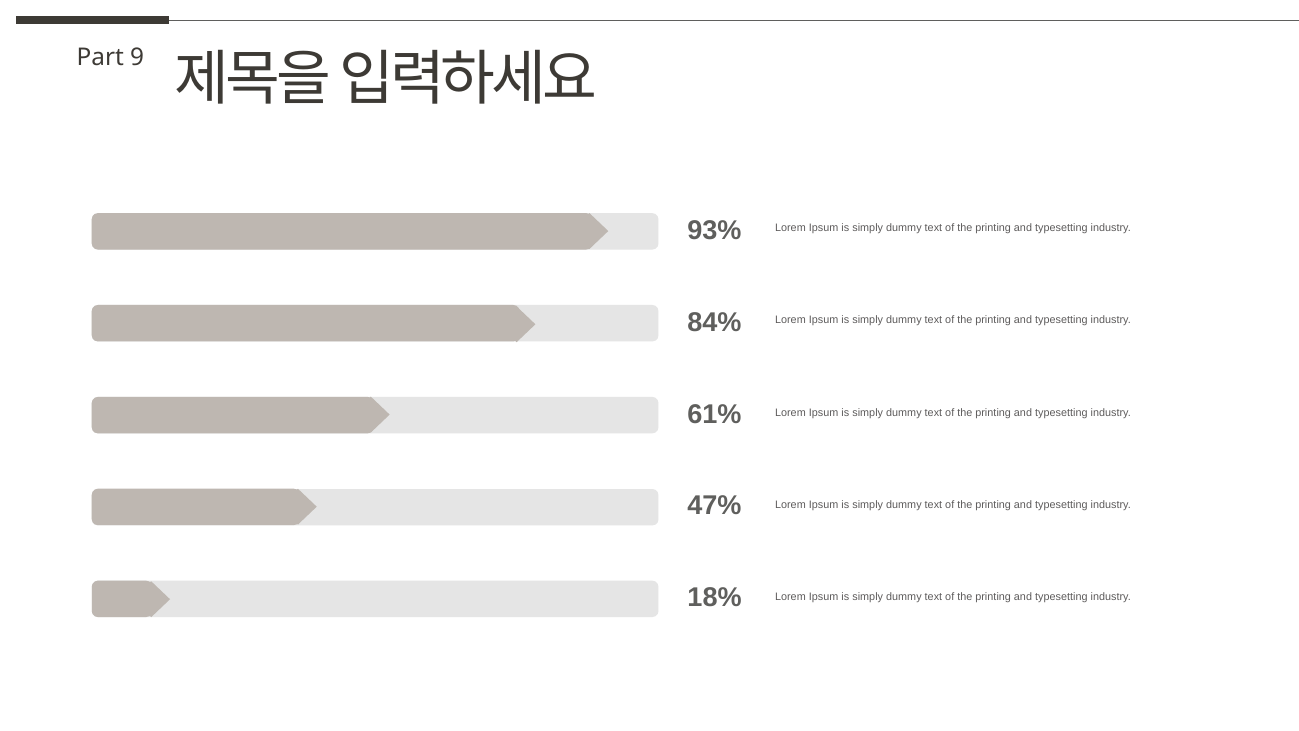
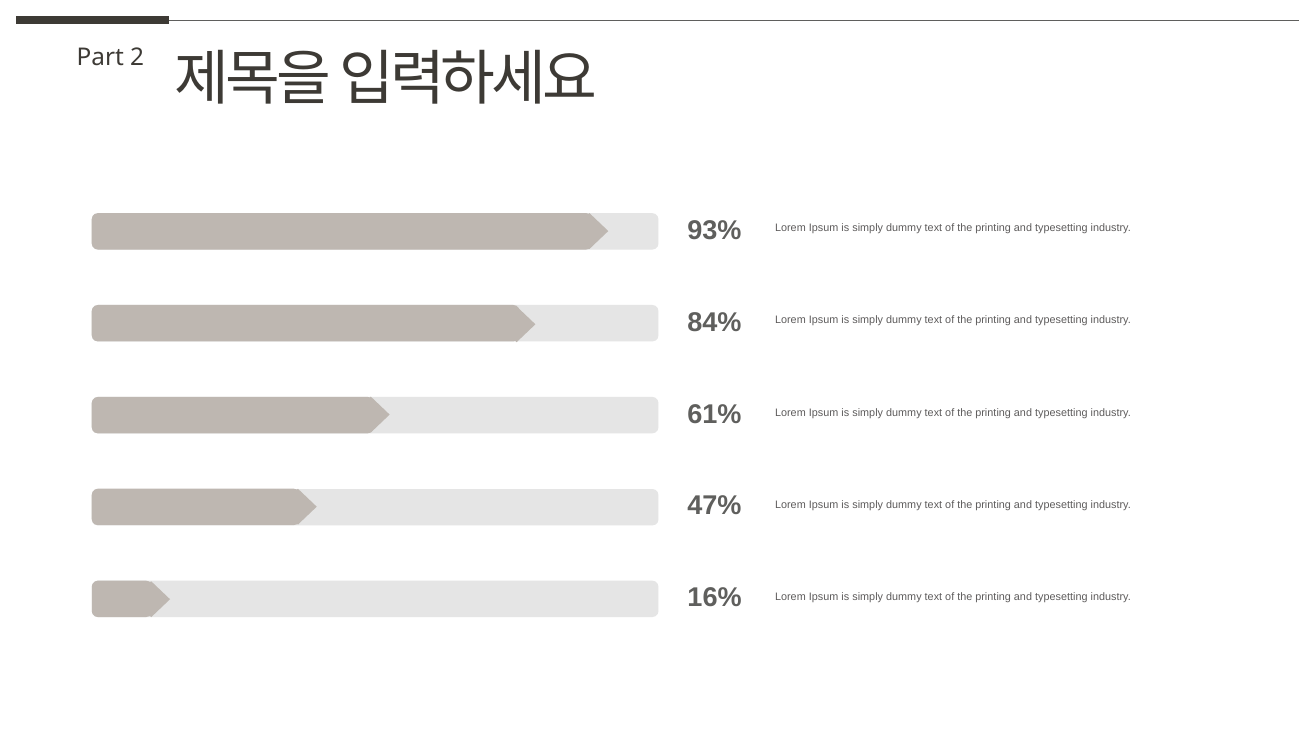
9: 9 -> 2 (137, 58)
18%: 18% -> 16% (715, 597)
